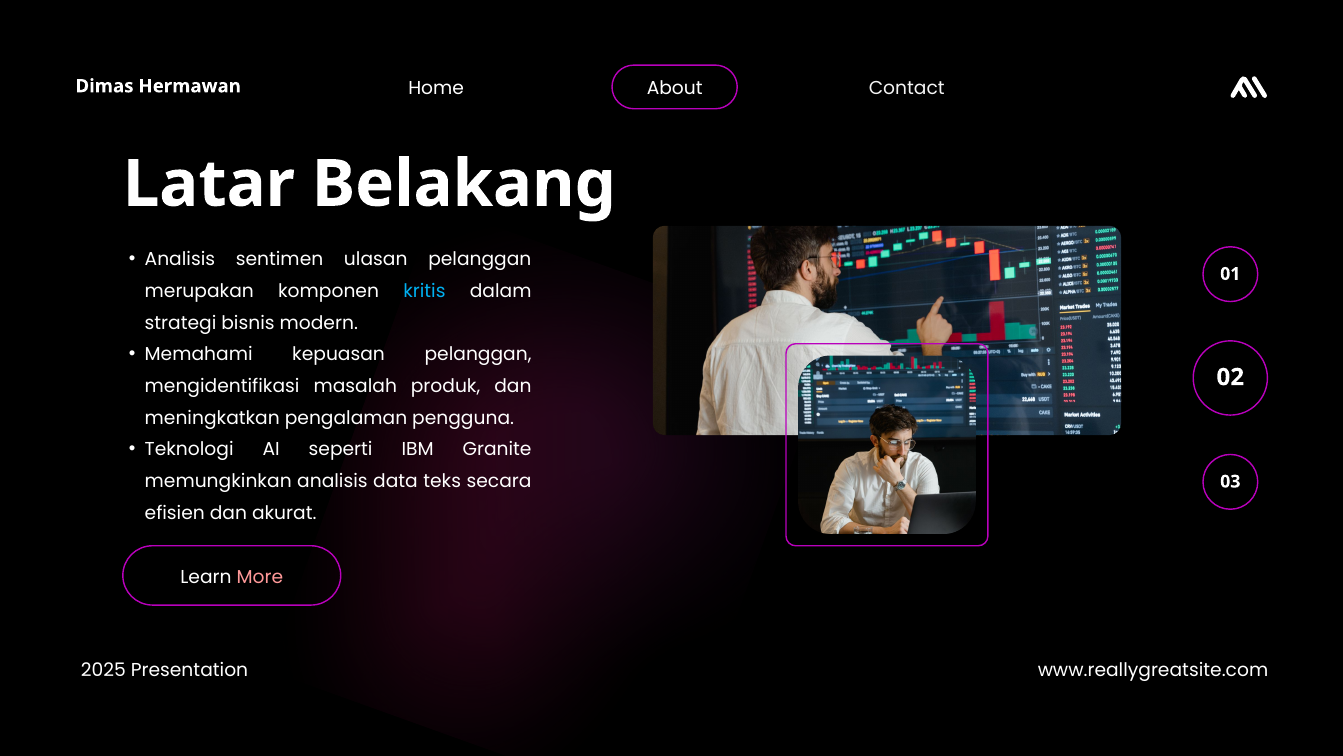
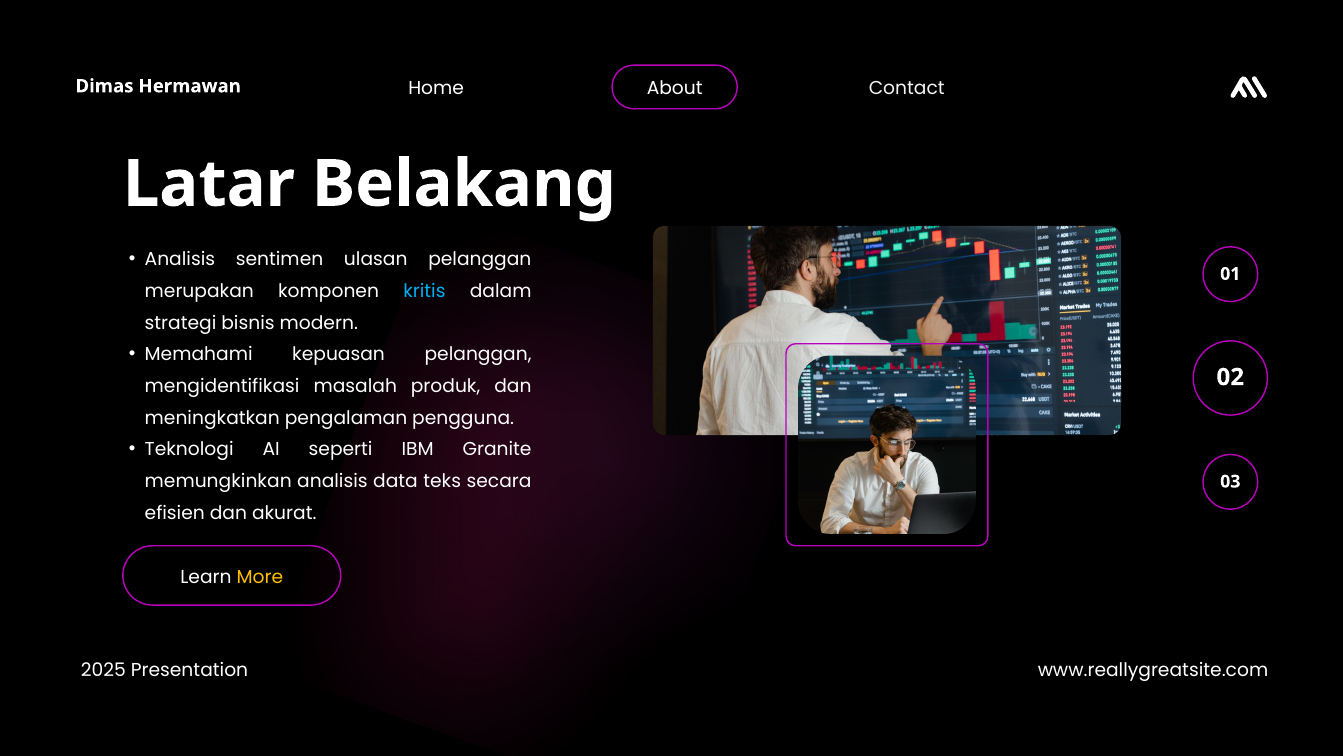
More colour: pink -> yellow (260, 577)
